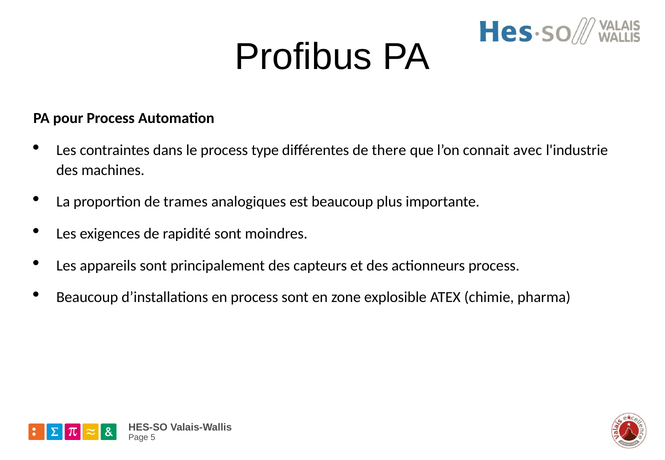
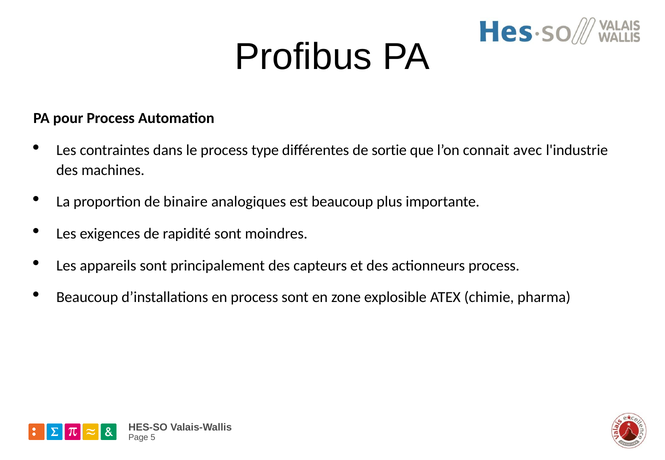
there: there -> sortie (389, 150)
trames: trames -> binaire (186, 202)
